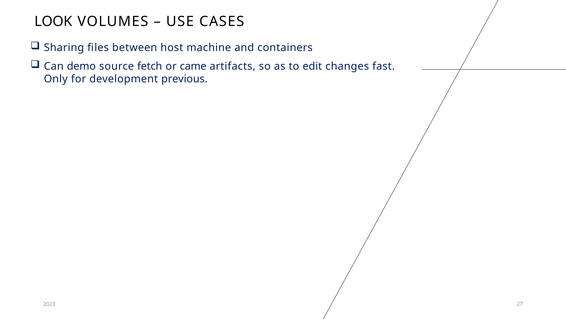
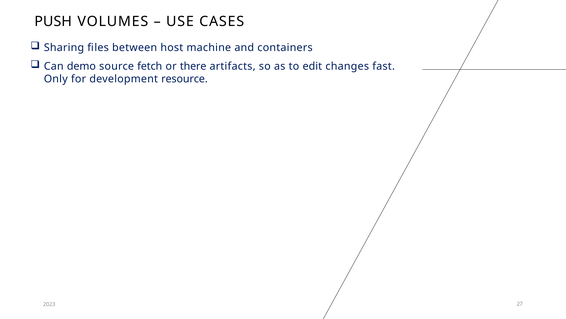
LOOK: LOOK -> PUSH (53, 22)
came: came -> there (193, 66)
previous: previous -> resource (184, 79)
